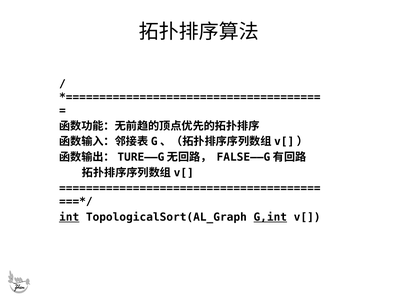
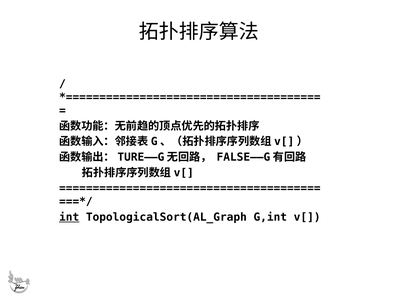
G,int underline: present -> none (270, 217)
